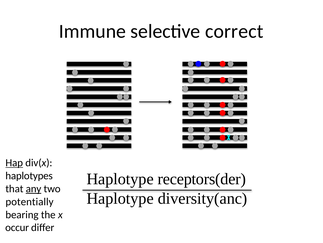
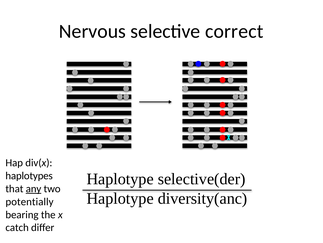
Immune: Immune -> Nervous (92, 31)
Hap underline: present -> none (14, 162)
receptors(der: receptors(der -> selective(der (202, 178)
occur: occur -> catch (17, 227)
